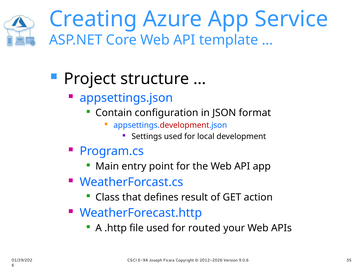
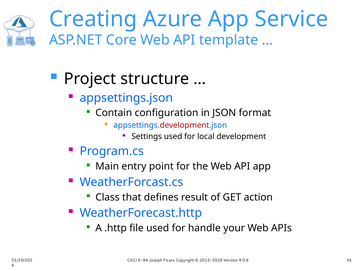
routed: routed -> handle (204, 228)
